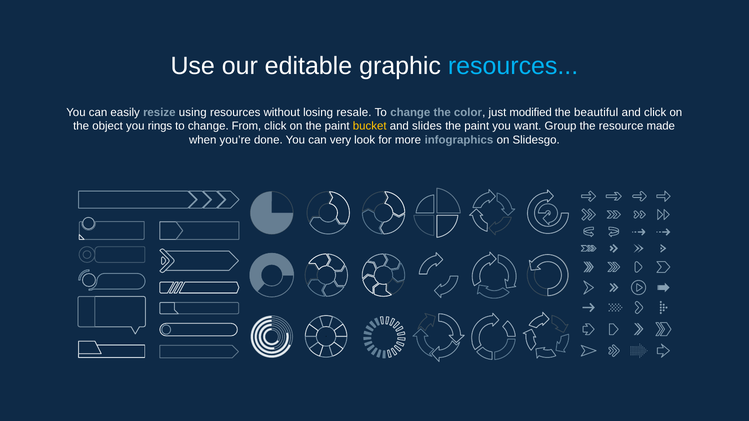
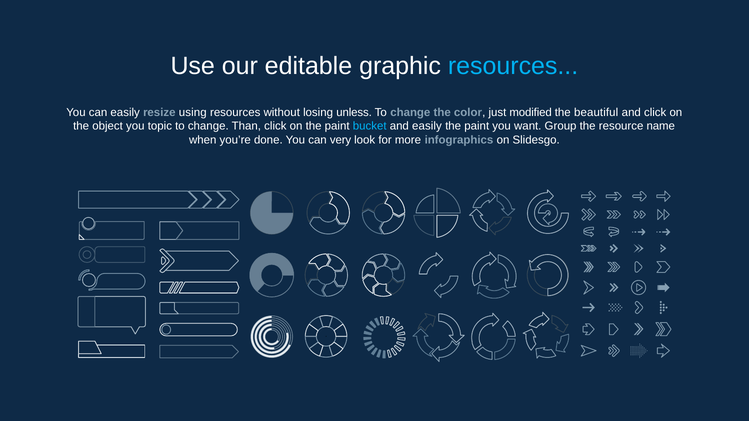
resale: resale -> unless (354, 112)
rings: rings -> topic (160, 126)
From: From -> Than (246, 126)
bucket colour: yellow -> light blue (370, 126)
and slides: slides -> easily (427, 126)
made: made -> name (661, 126)
